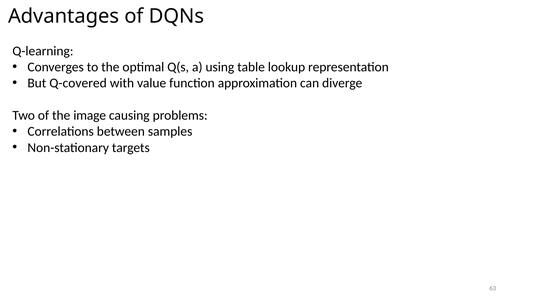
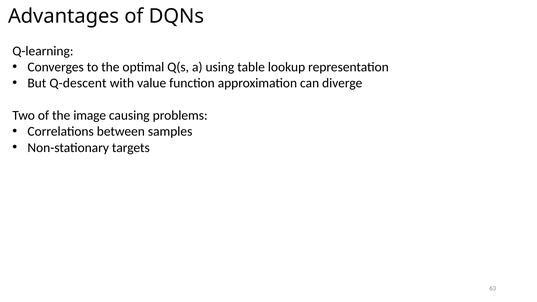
Q-covered: Q-covered -> Q-descent (78, 83)
